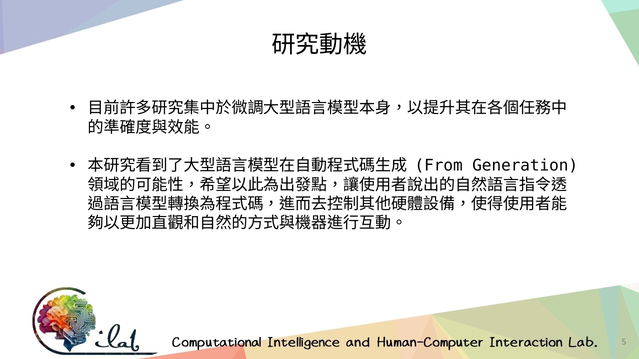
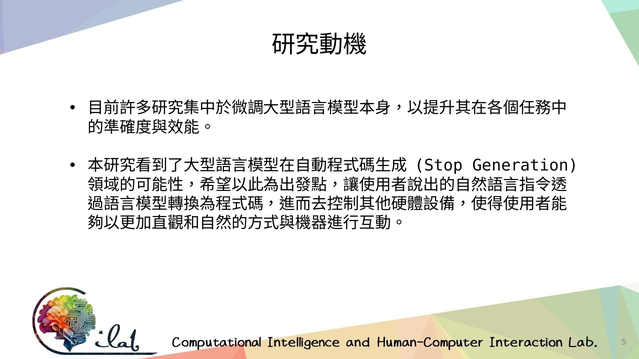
From: From -> Stop (439, 166)
